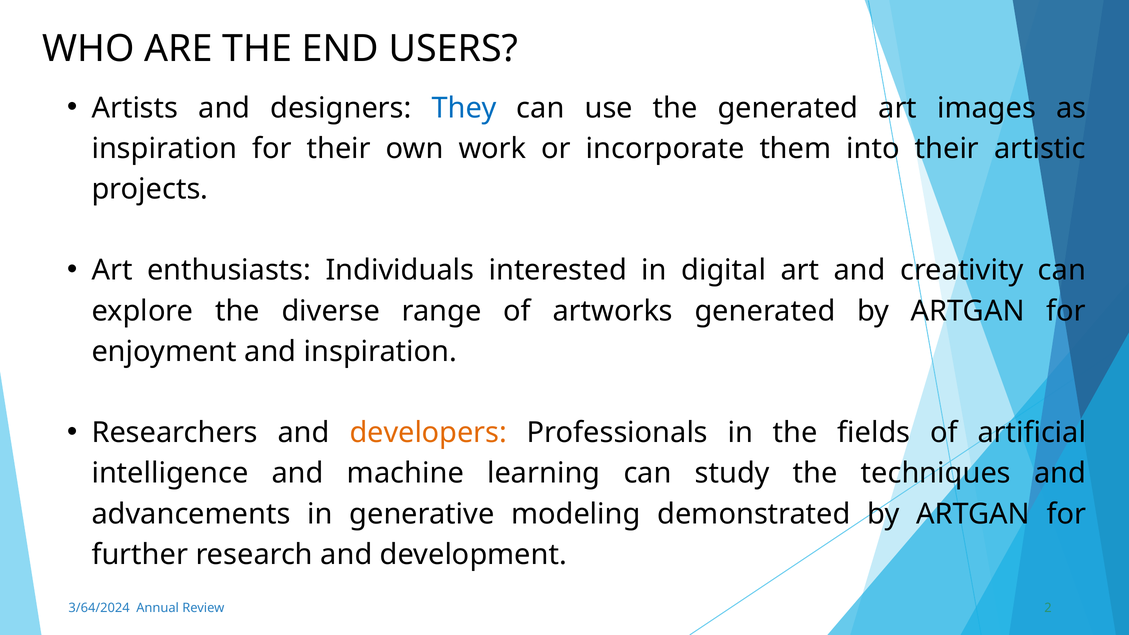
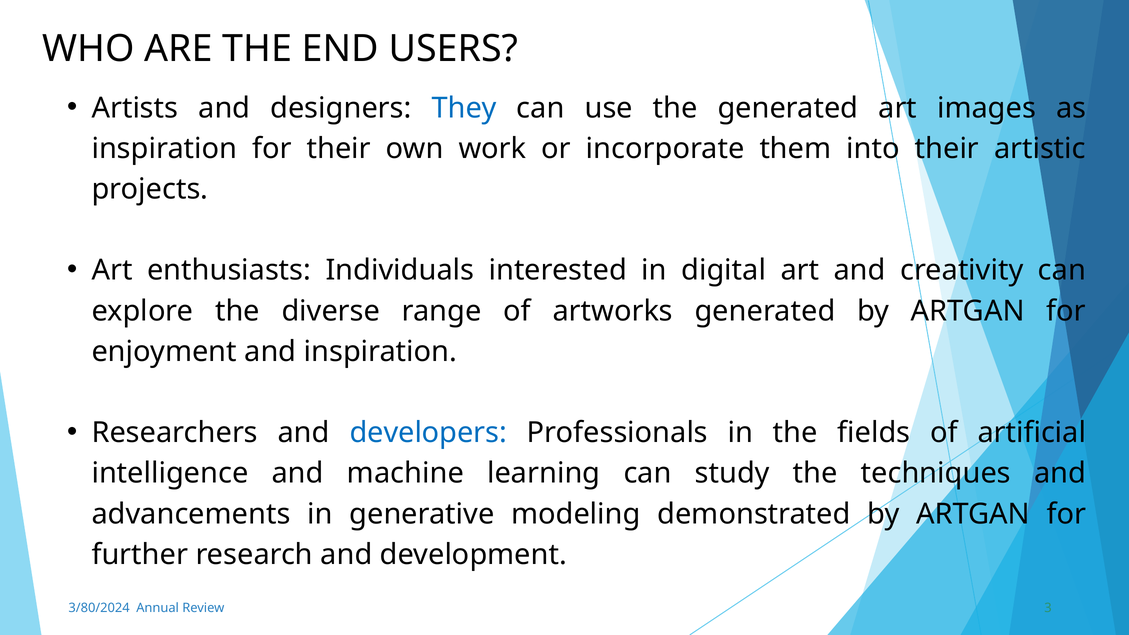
developers colour: orange -> blue (428, 433)
3/64/2024: 3/64/2024 -> 3/80/2024 (99, 608)
2: 2 -> 3 (1048, 608)
